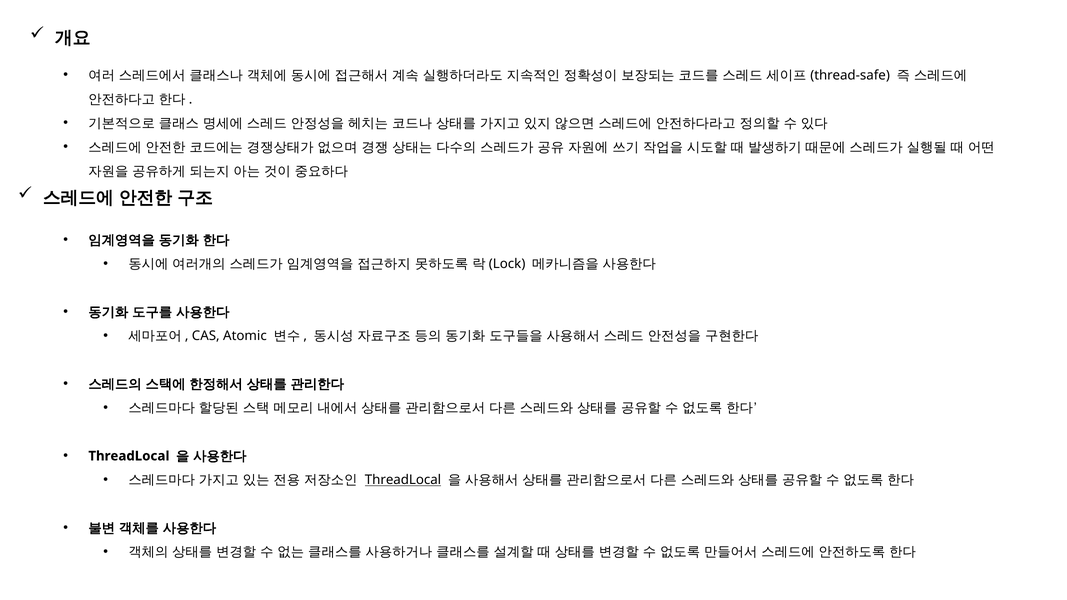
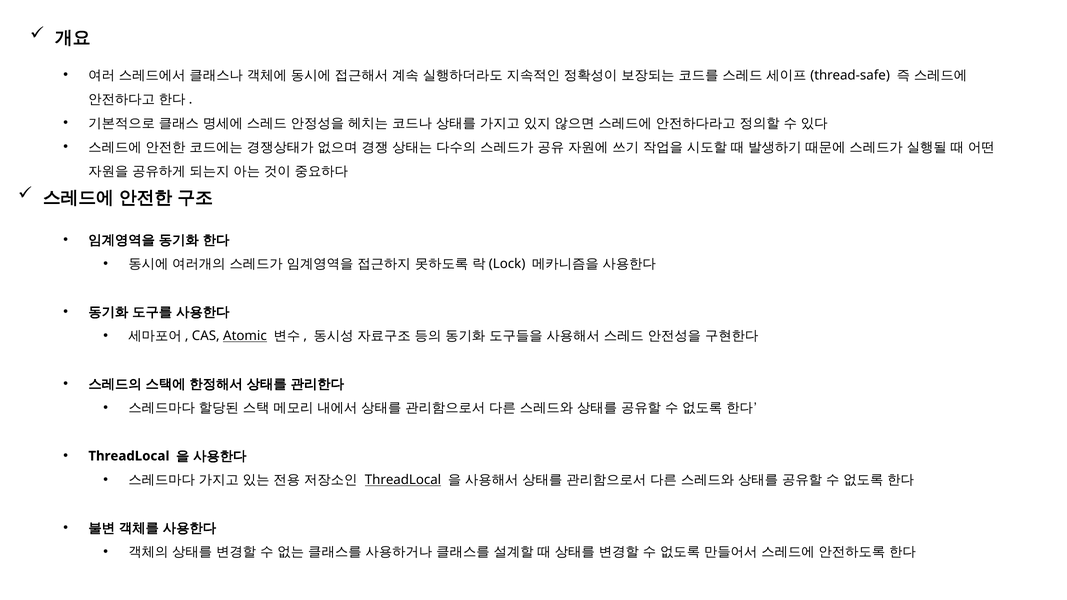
Atomic underline: none -> present (245, 336)
